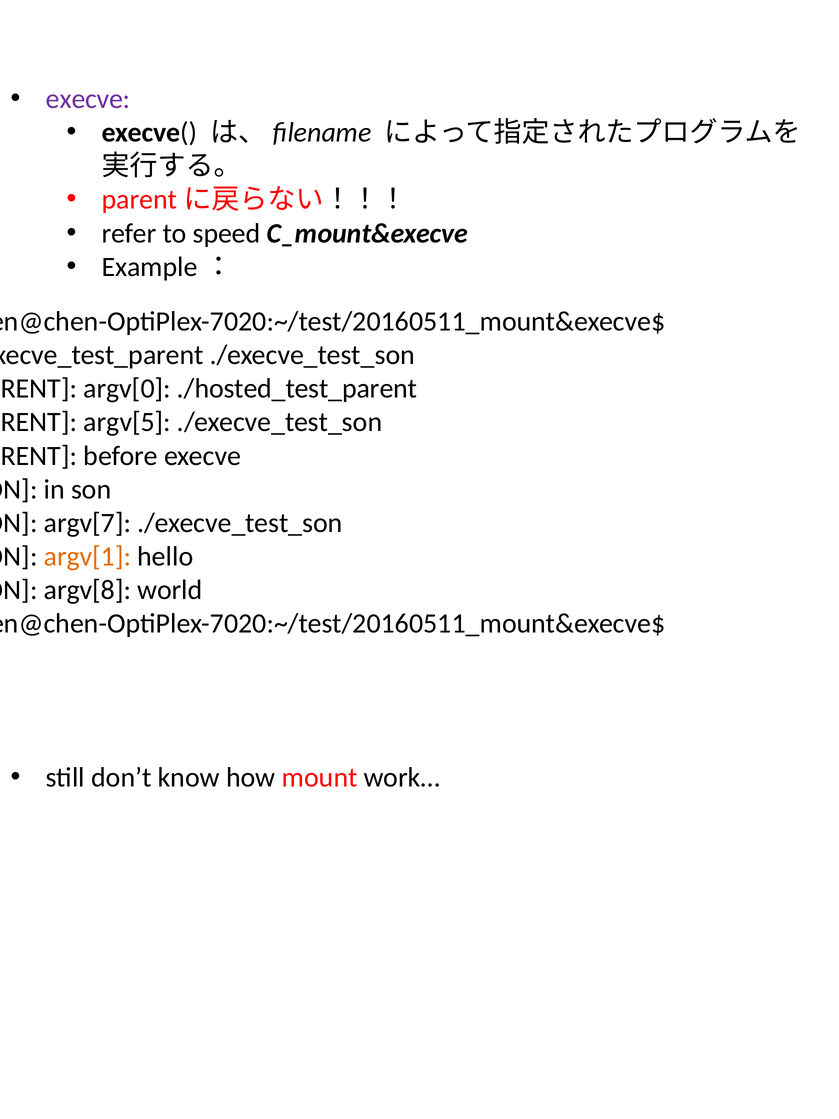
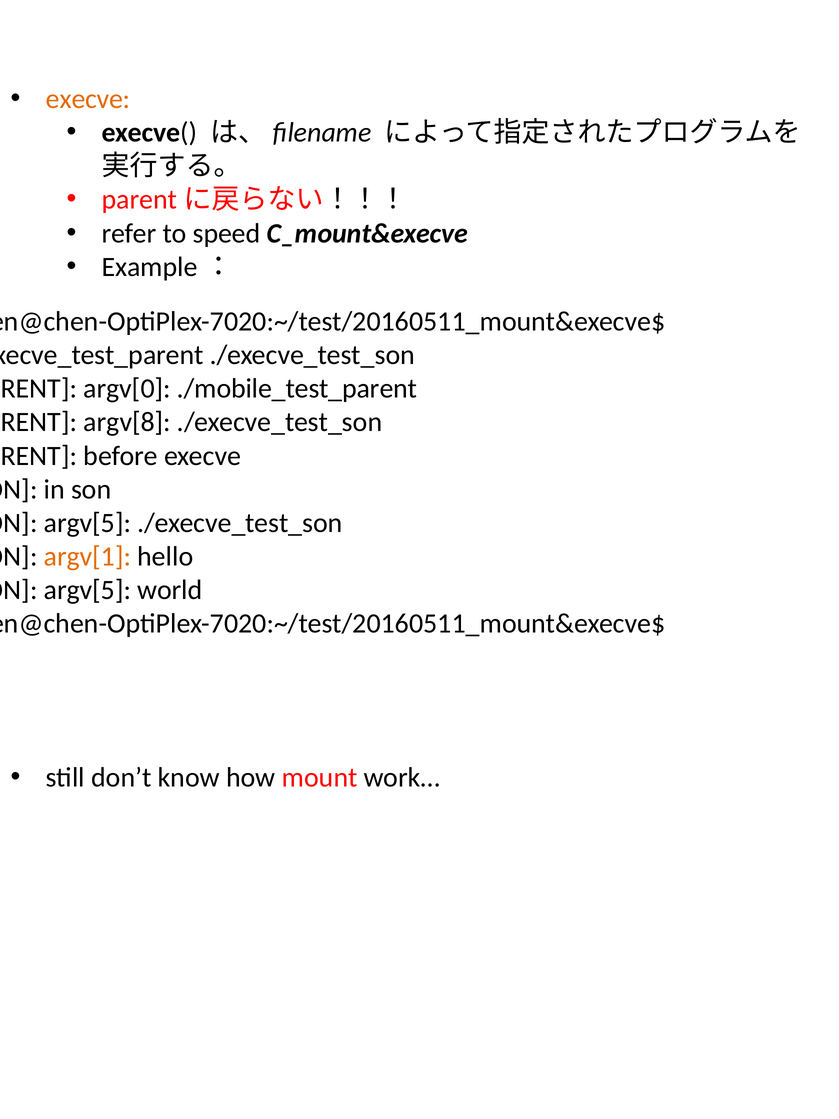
execve colour: purple -> orange (88, 99)
./hosted_test_parent: ./hosted_test_parent -> ./mobile_test_parent (297, 389)
argv[5: argv[5 -> argv[8 (127, 422)
argv[7: argv[7 -> argv[5 (87, 523)
argv[8: argv[8 -> argv[5 (87, 590)
